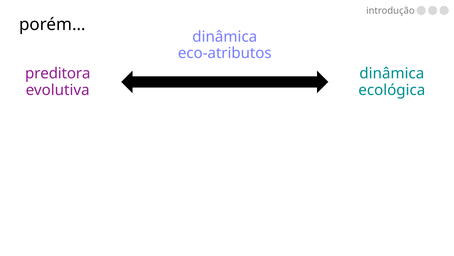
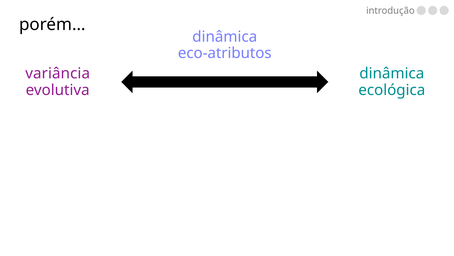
preditora: preditora -> variância (58, 73)
